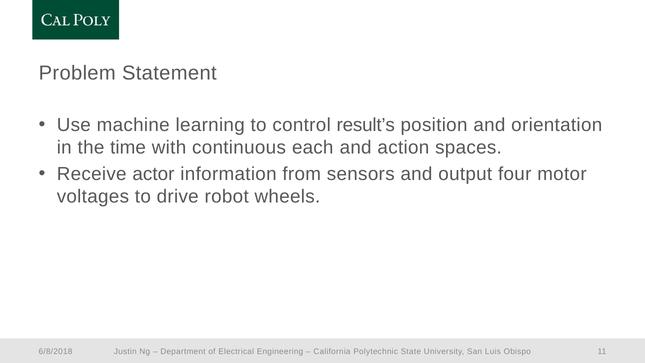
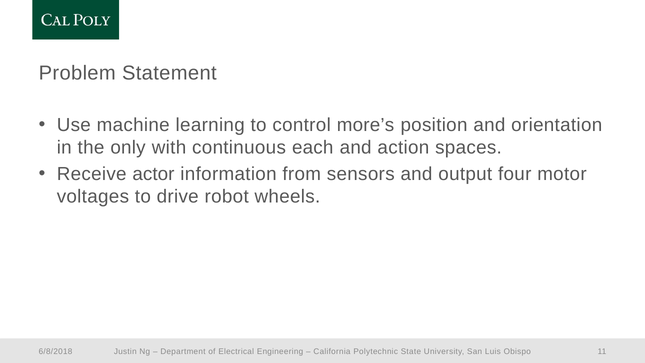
result’s: result’s -> more’s (366, 125)
time: time -> only (128, 148)
